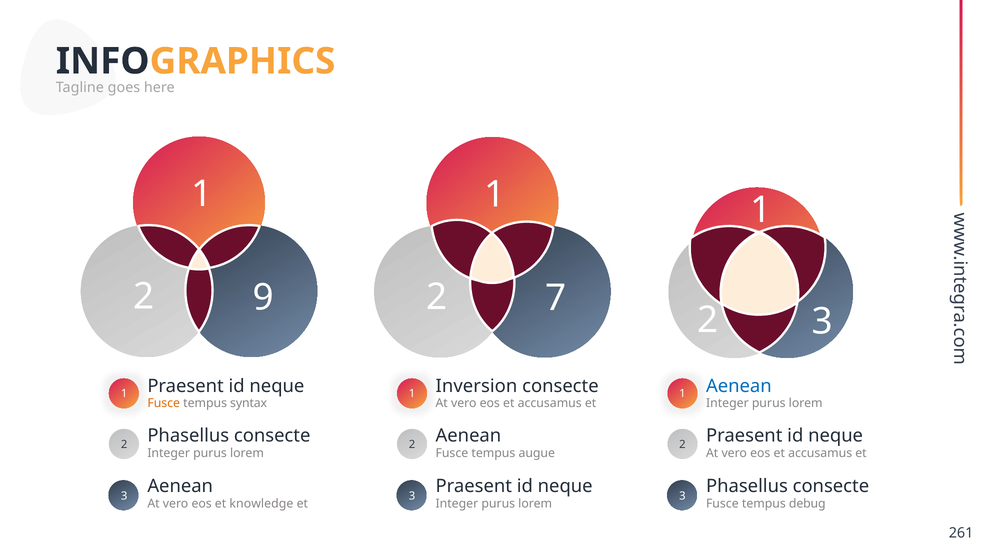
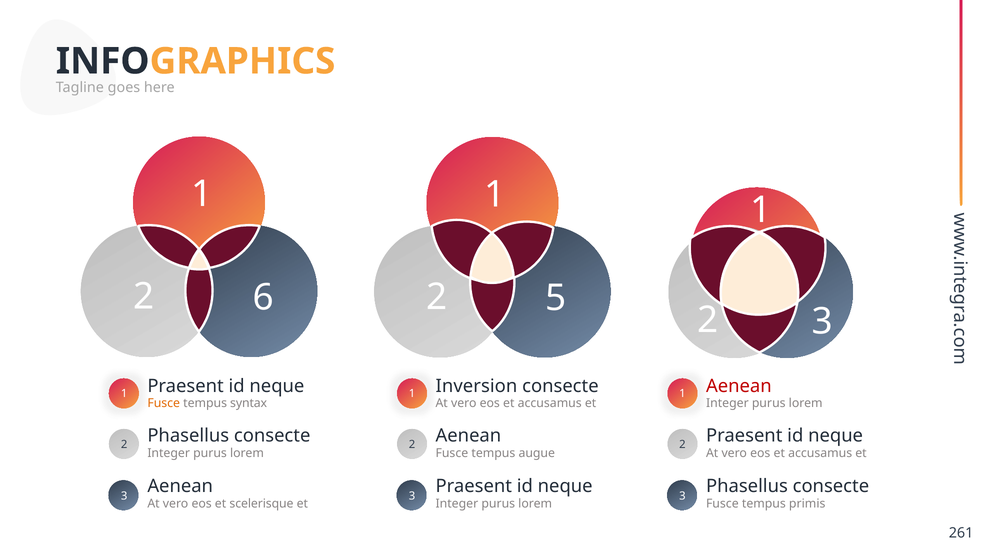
9: 9 -> 6 (263, 297)
7: 7 -> 5 (556, 298)
Aenean colour: blue -> red (739, 386)
knowledge: knowledge -> scelerisque (262, 503)
debug: debug -> primis (807, 503)
